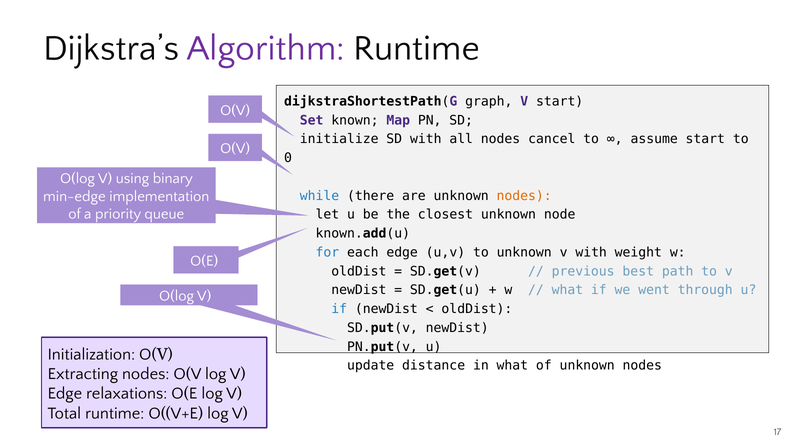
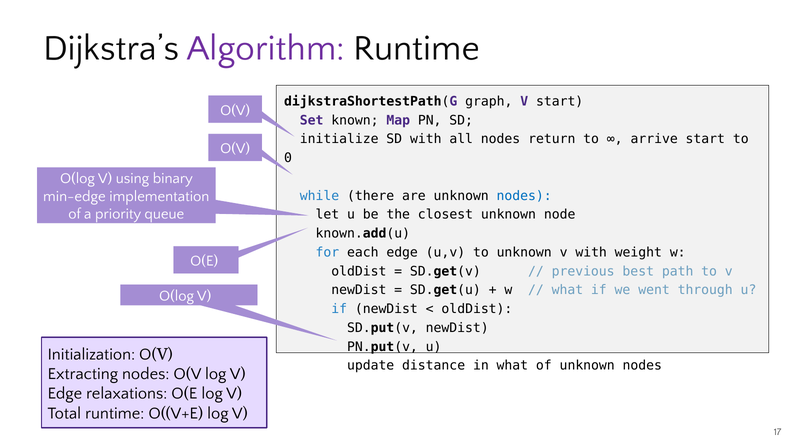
cancel: cancel -> return (552, 139)
assume: assume -> arrive (654, 139)
nodes colour: orange -> blue (524, 196)
